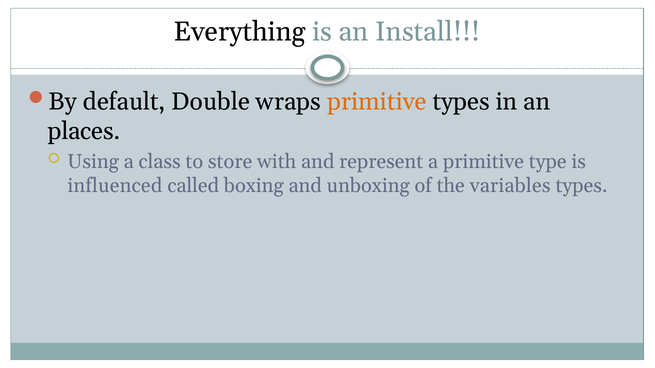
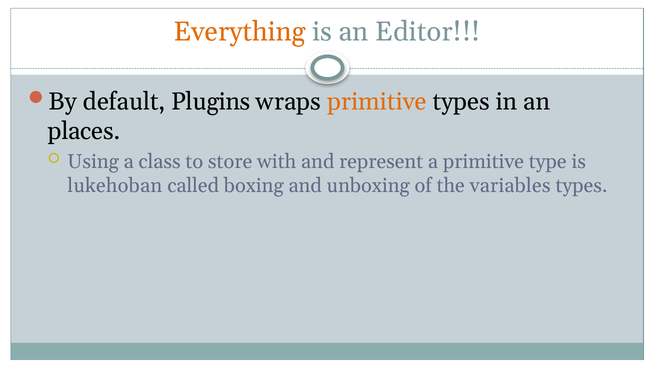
Everything colour: black -> orange (240, 32)
Install: Install -> Editor (428, 32)
Double: Double -> Plugins (211, 102)
influenced: influenced -> lukehoban (115, 186)
